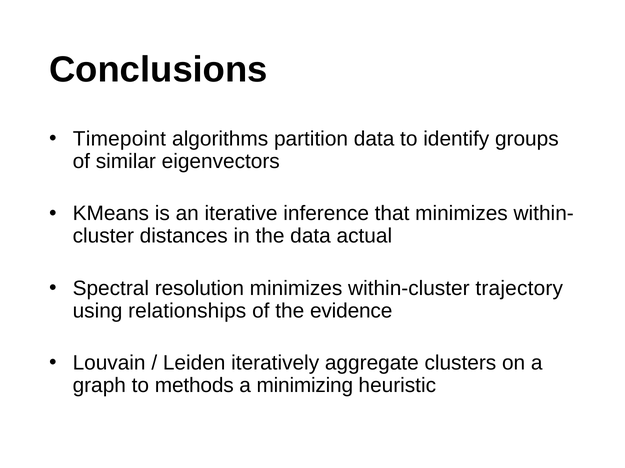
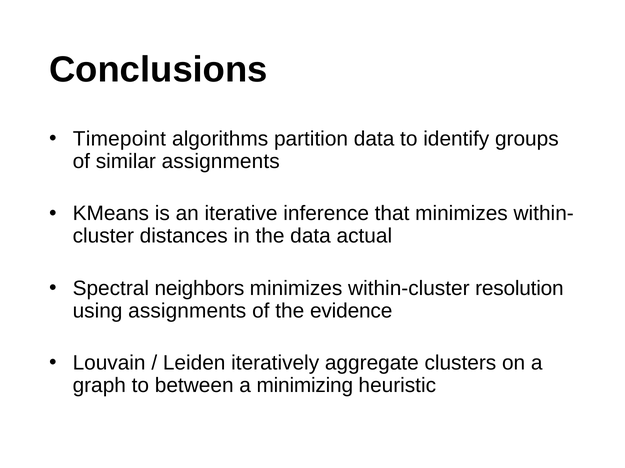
similar eigenvectors: eigenvectors -> assignments (221, 162)
resolution: resolution -> neighbors (199, 289)
trajectory: trajectory -> resolution (519, 289)
using relationships: relationships -> assignments (187, 311)
methods: methods -> between (194, 386)
